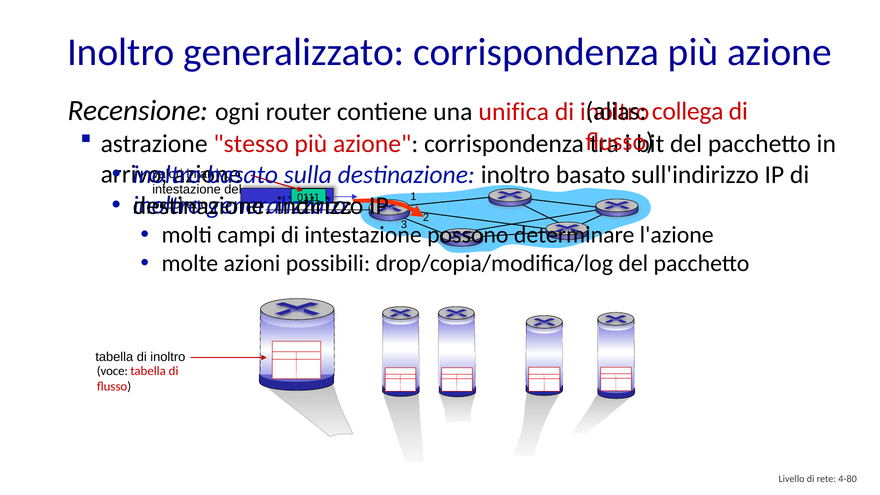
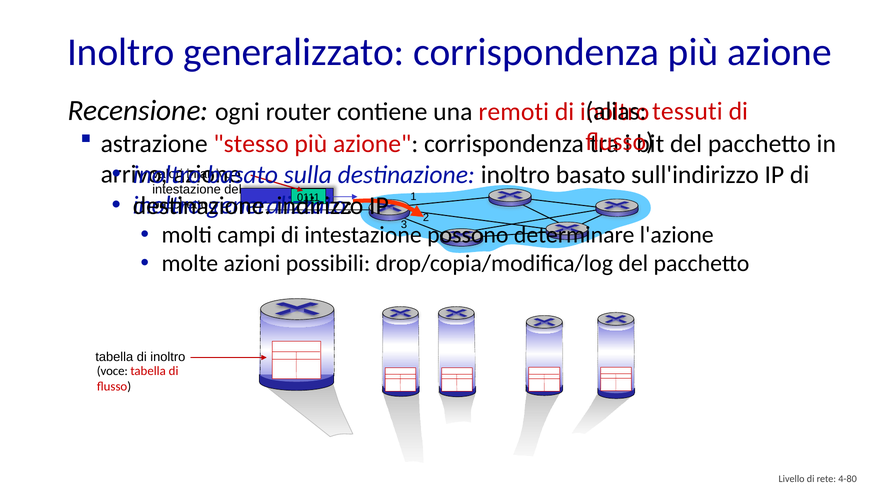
unifica: unifica -> remoti (514, 112)
collega: collega -> tessuti (687, 111)
